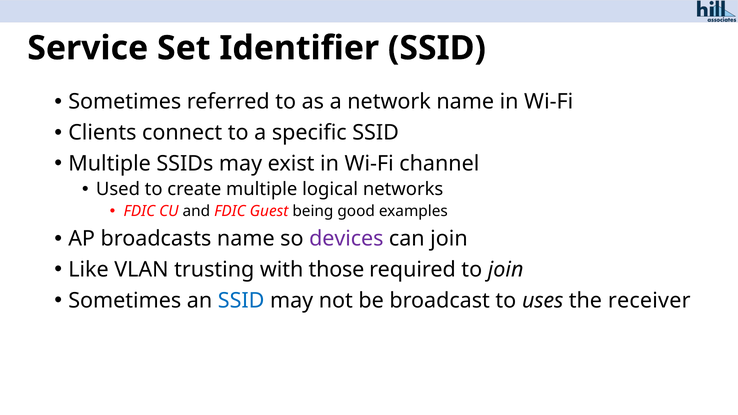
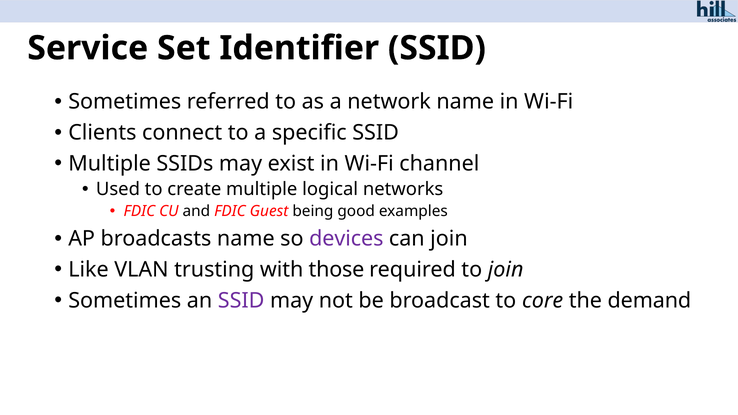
SSID colour: blue -> purple (241, 301)
uses: uses -> core (543, 301)
receiver: receiver -> demand (649, 301)
